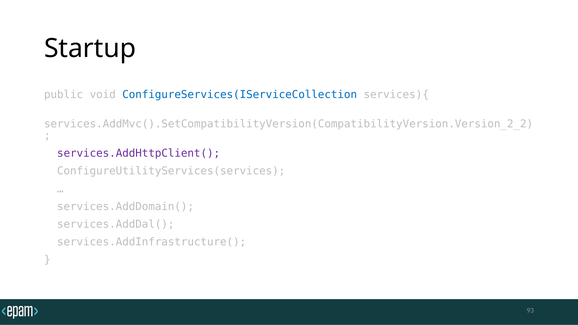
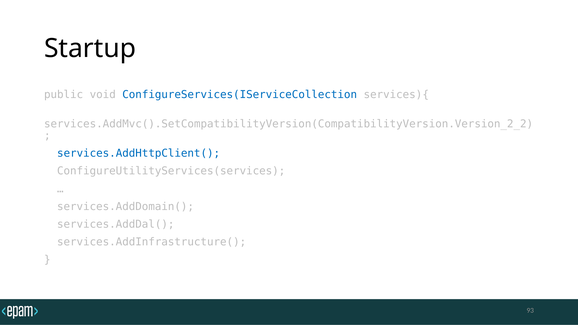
services.AddHttpClient( colour: purple -> blue (139, 153)
